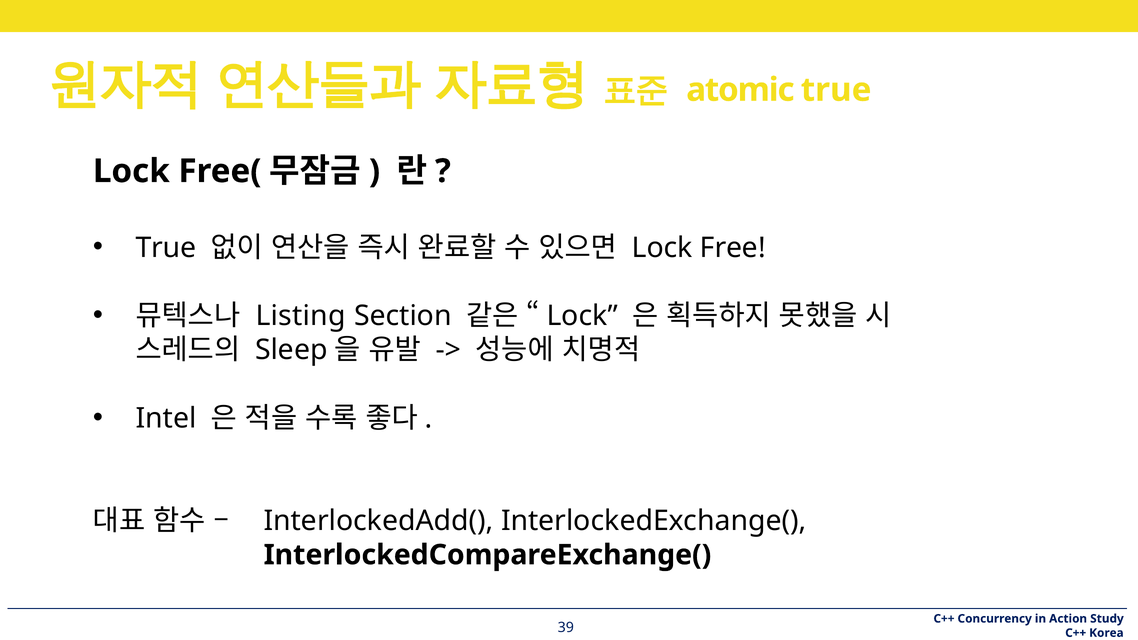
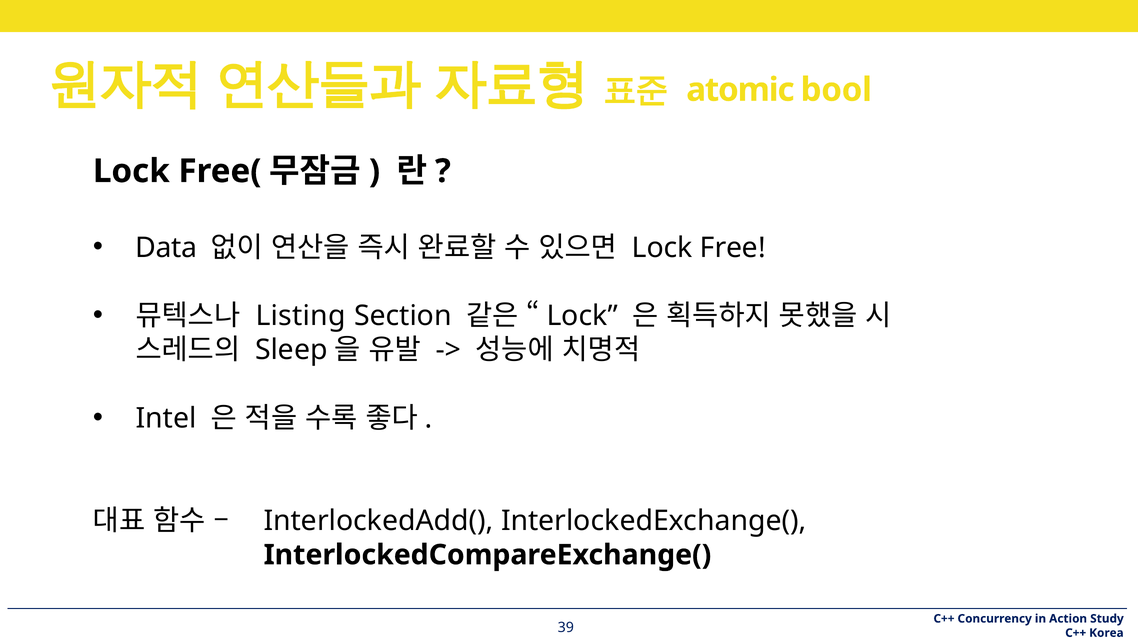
atomic true: true -> bool (836, 90)
True: True -> Data (166, 248)
